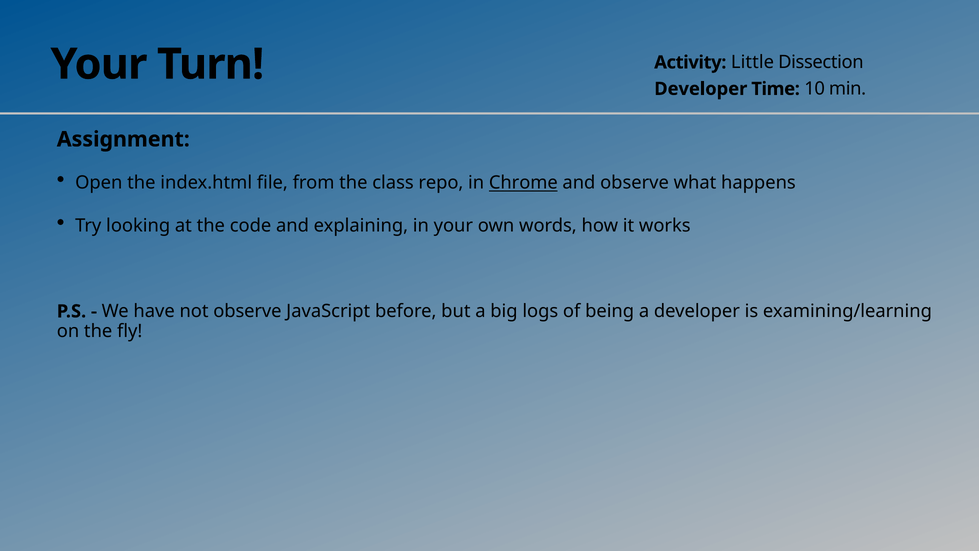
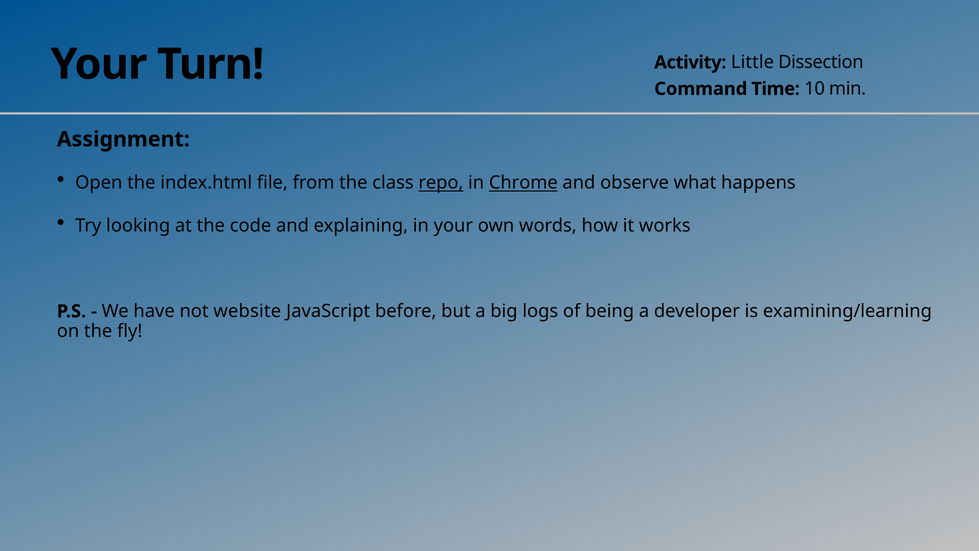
Developer: Developer -> Command (701, 89)
repo underline: none -> present (441, 183)
not observe: observe -> website (247, 311)
